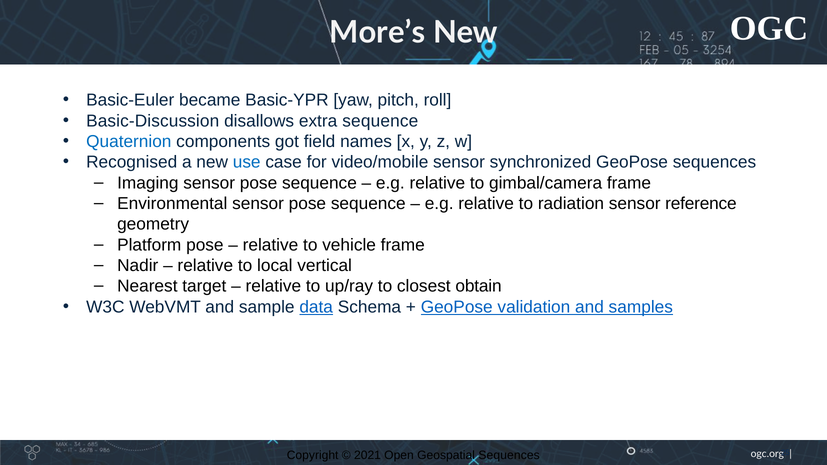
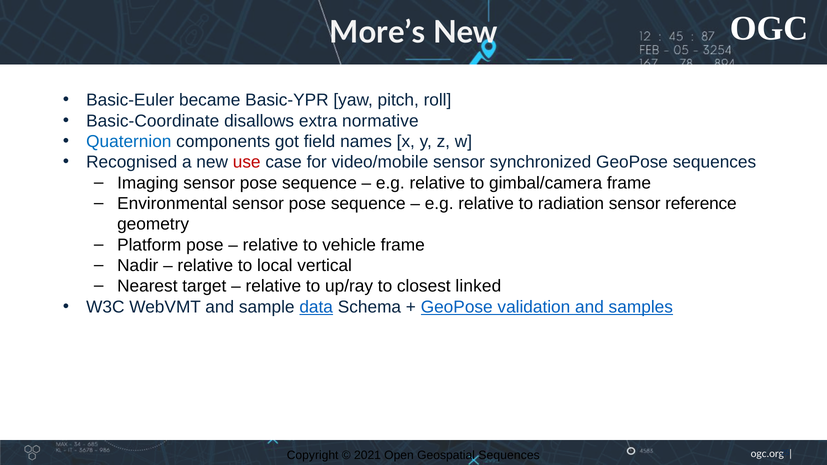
Basic-Discussion: Basic-Discussion -> Basic-Coordinate (153, 121)
extra sequence: sequence -> normative (380, 121)
use colour: blue -> red (247, 162)
obtain: obtain -> linked (478, 286)
